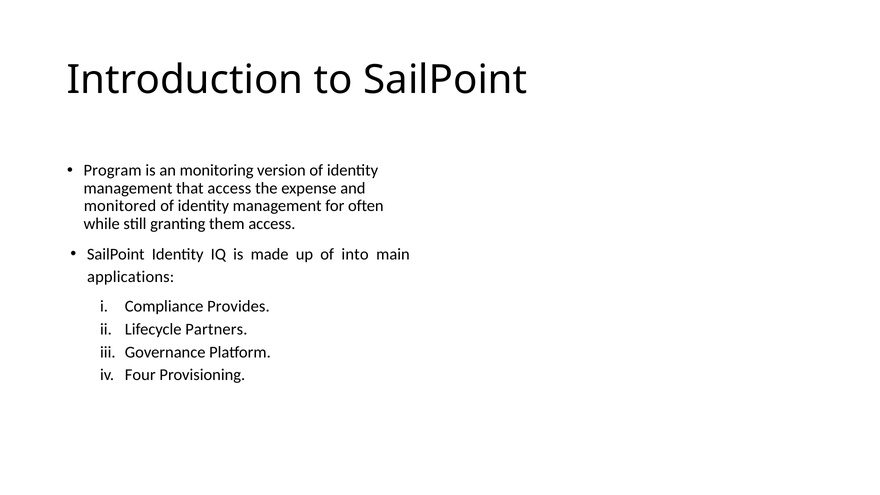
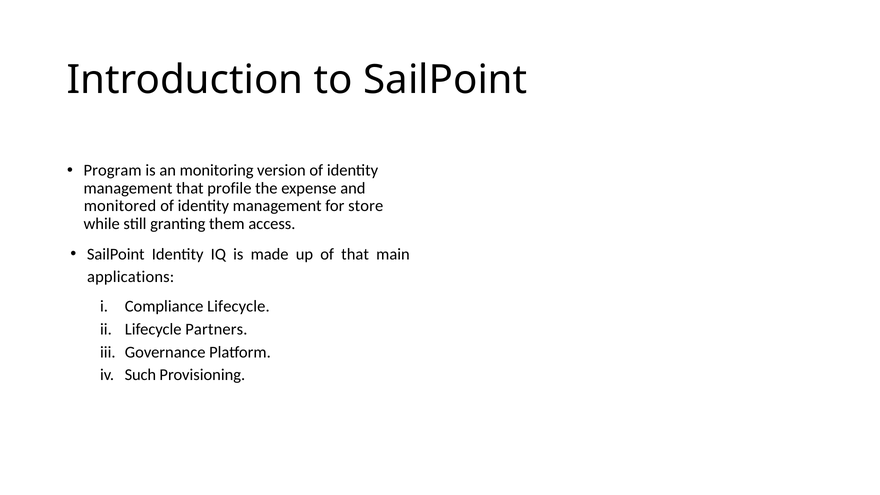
that access: access -> profile (229, 188)
often: often -> store (366, 206)
of into: into -> that (355, 254)
Compliance Provides: Provides -> Lifecycle (238, 307)
Four: Four -> Such (140, 375)
